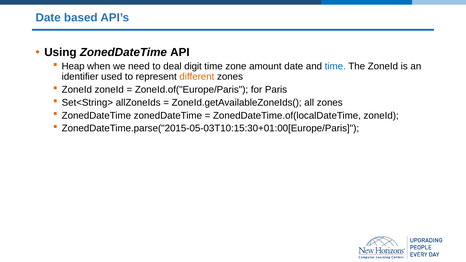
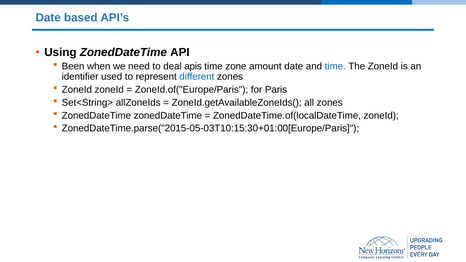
Heap: Heap -> Been (73, 66)
digit: digit -> apis (193, 66)
different colour: orange -> blue (197, 77)
